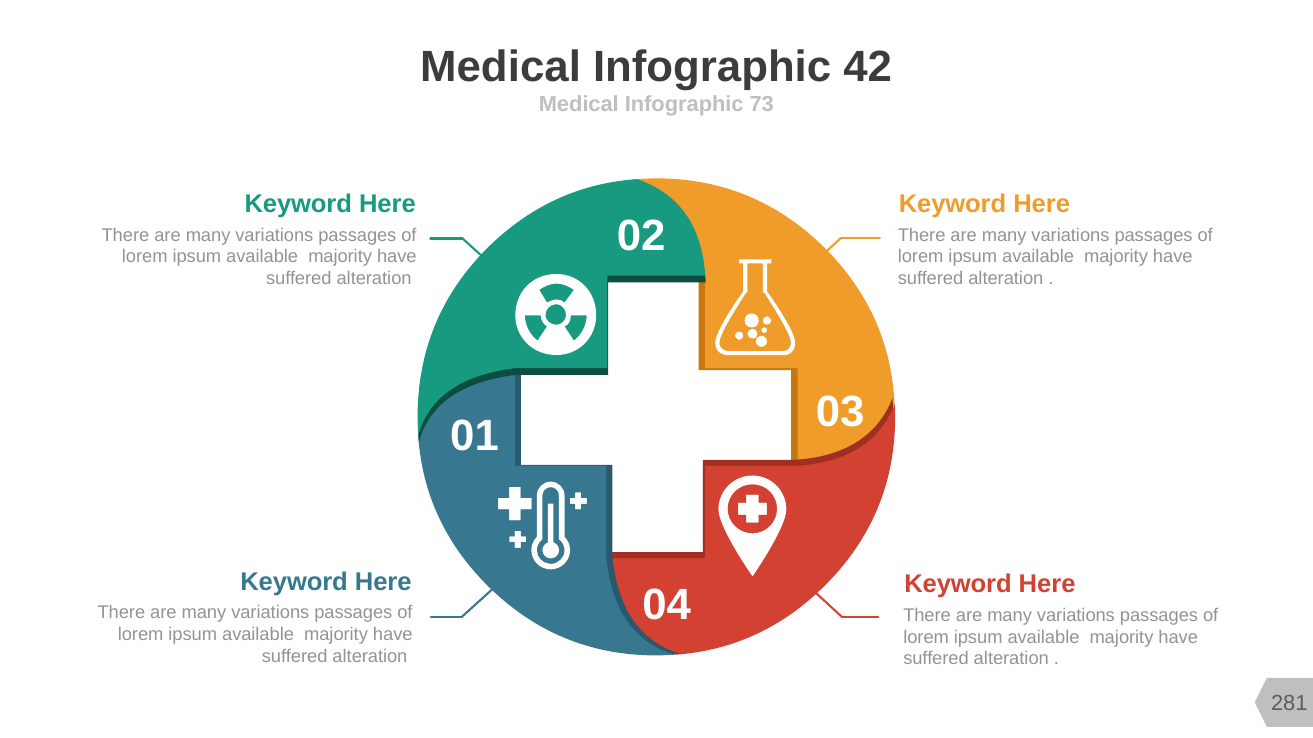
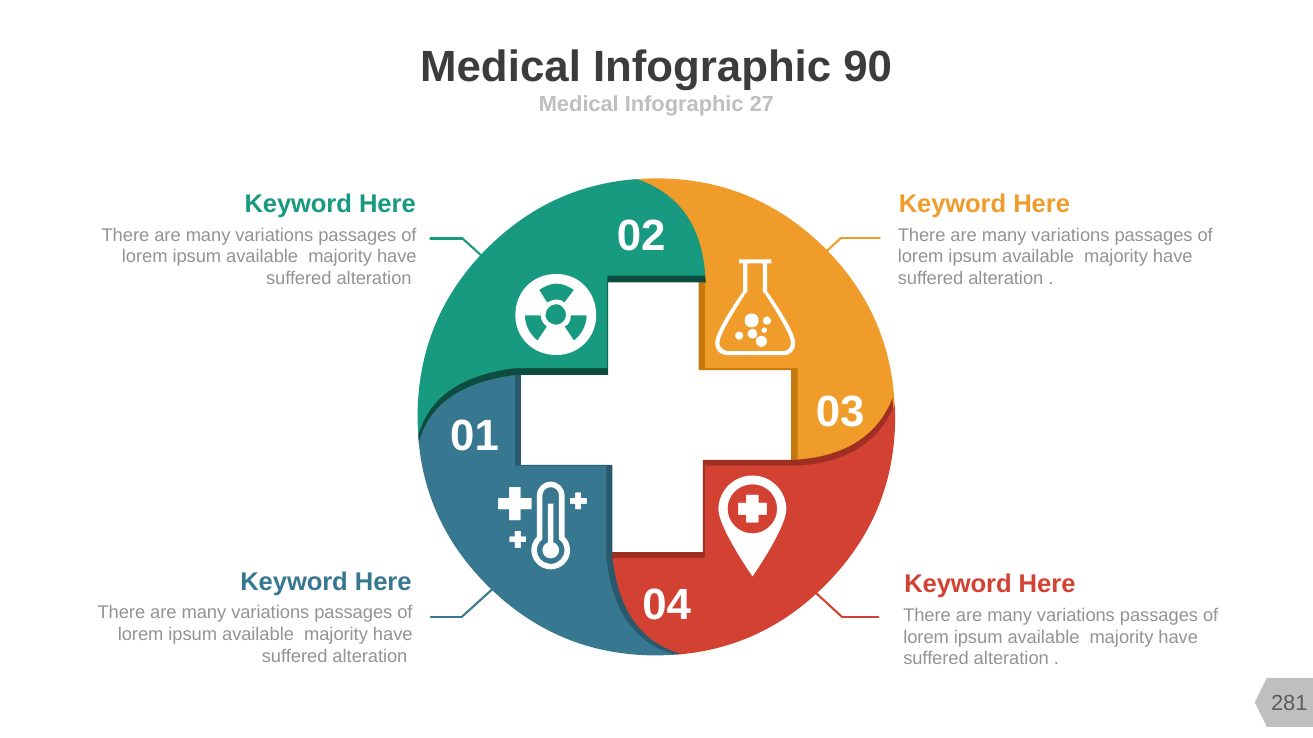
42: 42 -> 90 (868, 67)
73: 73 -> 27 (762, 105)
